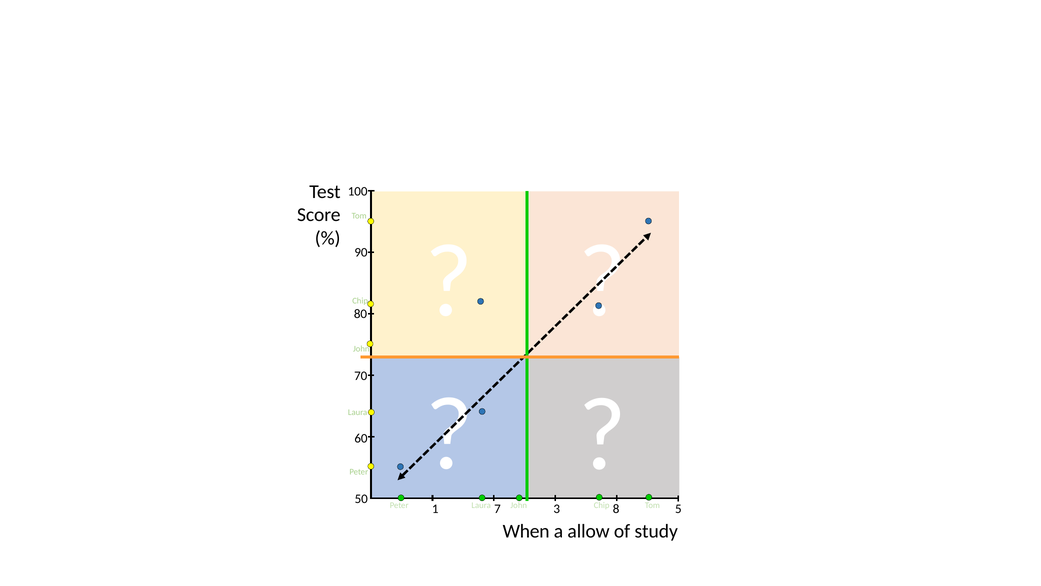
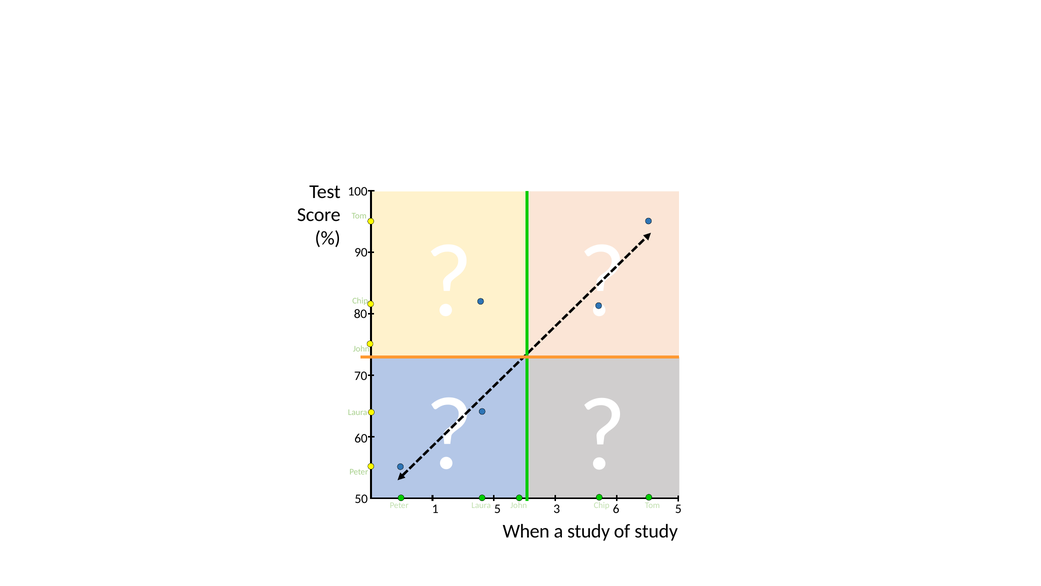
1 7: 7 -> 5 (497, 508)
8: 8 -> 6 (616, 508)
a allow: allow -> study (589, 531)
